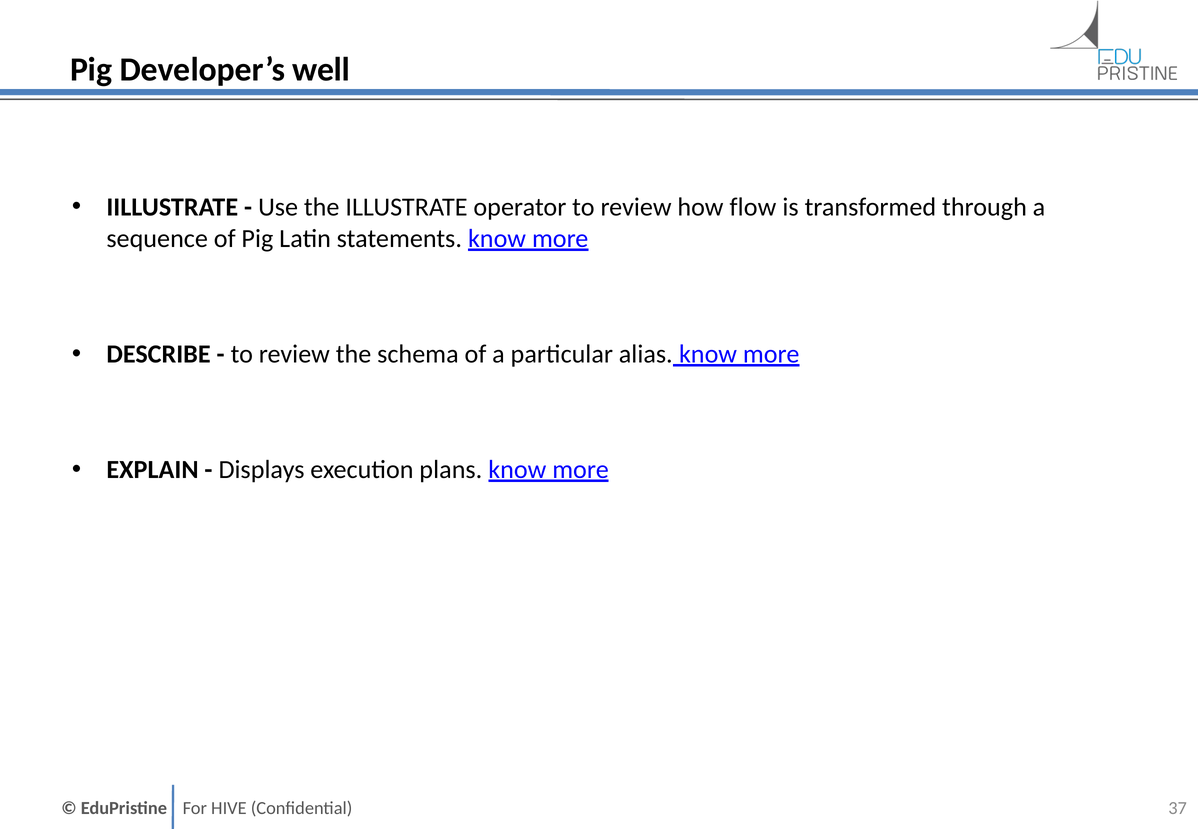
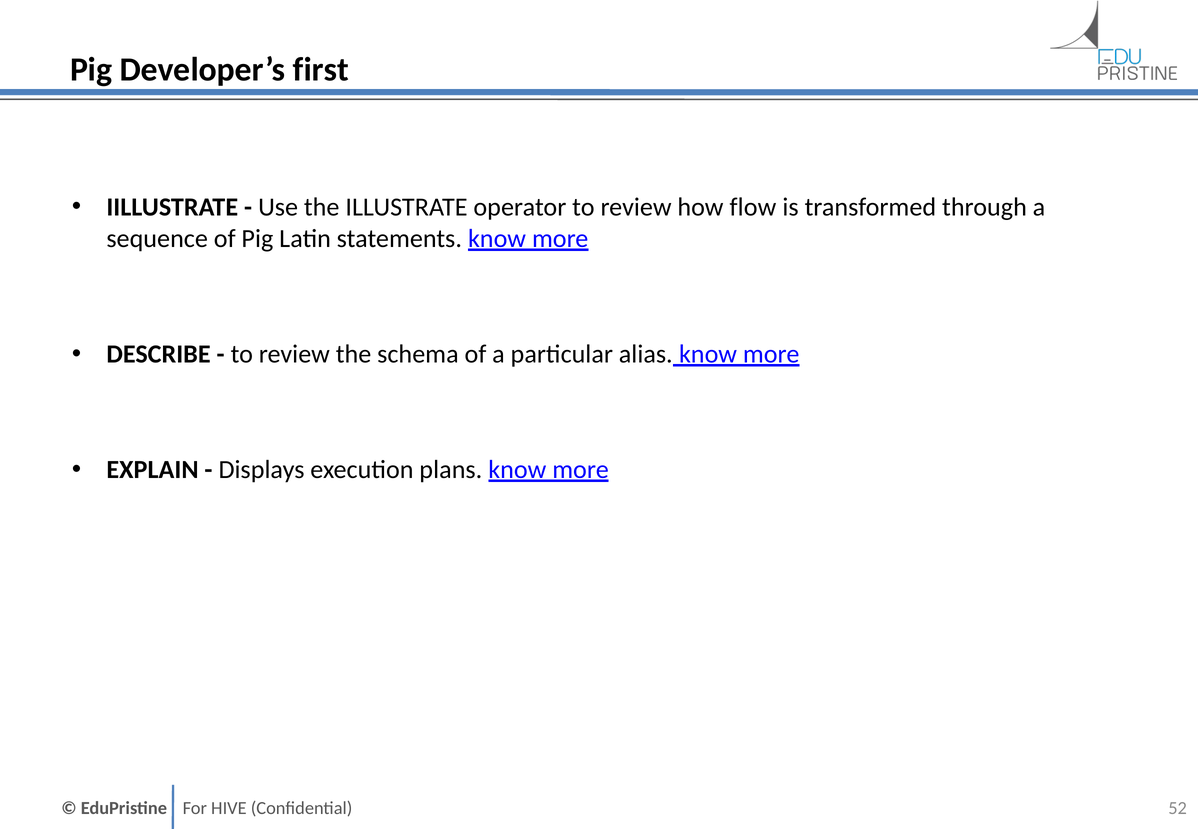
well: well -> first (321, 69)
37: 37 -> 52 (1178, 808)
